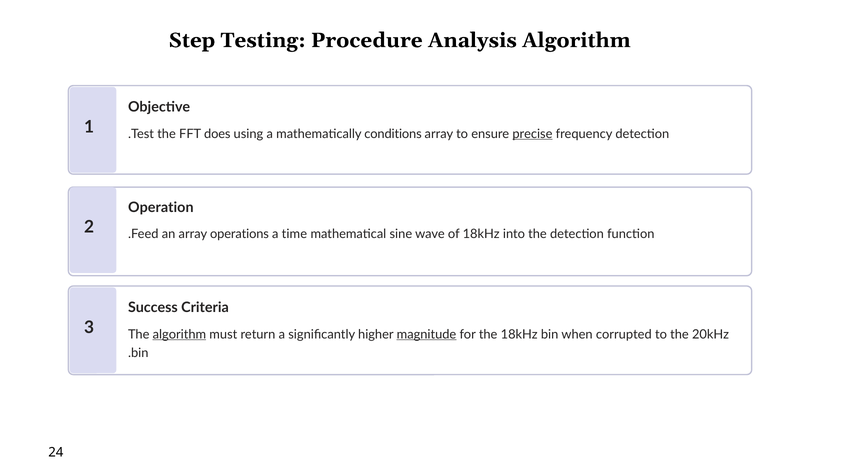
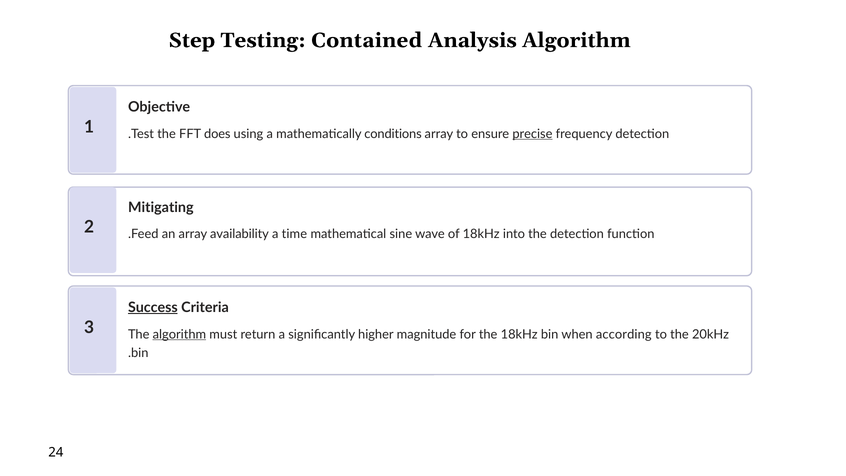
Procedure: Procedure -> Contained (367, 40)
Operation: Operation -> Mitigating (161, 207)
operations: operations -> availability (239, 234)
Success underline: none -> present (153, 307)
magnitude underline: present -> none (426, 334)
corrupted: corrupted -> according (624, 334)
